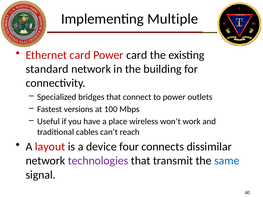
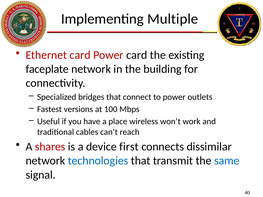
standard: standard -> faceplate (47, 69)
layout: layout -> shares (50, 147)
four: four -> first (129, 147)
technologies colour: purple -> blue (98, 161)
